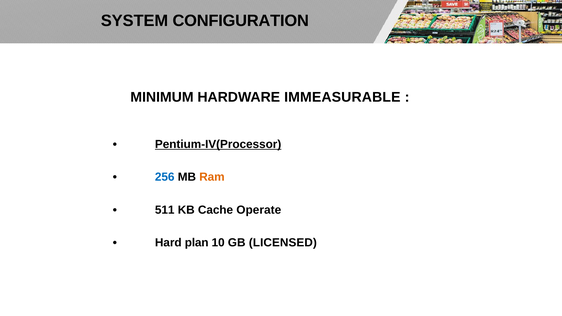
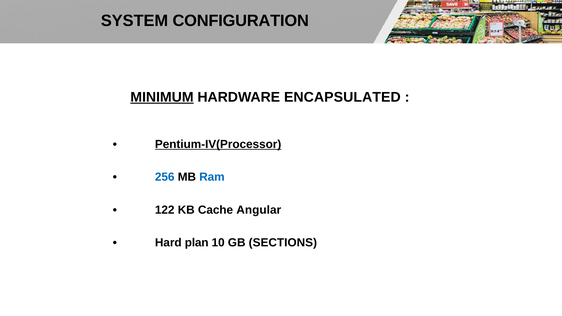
MINIMUM underline: none -> present (162, 97)
IMMEASURABLE: IMMEASURABLE -> ENCAPSULATED (342, 97)
Ram colour: orange -> blue (212, 177)
511: 511 -> 122 (165, 210)
Operate: Operate -> Angular (259, 210)
LICENSED: LICENSED -> SECTIONS (283, 243)
